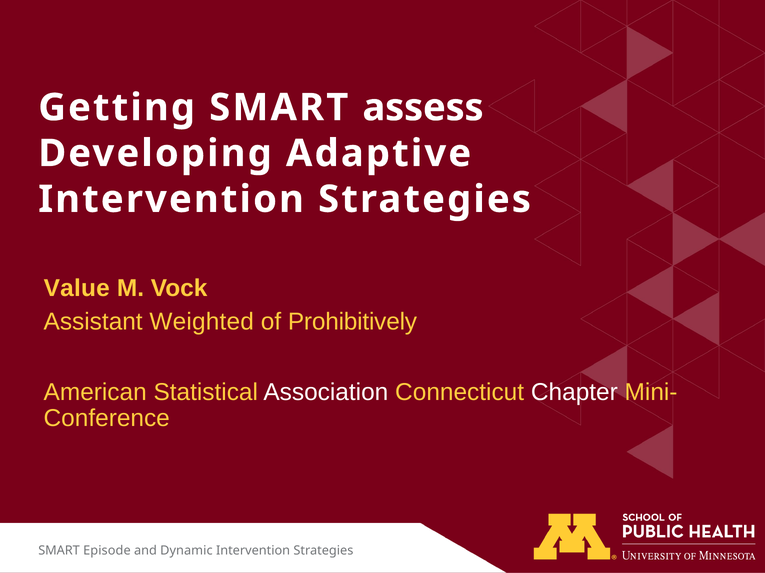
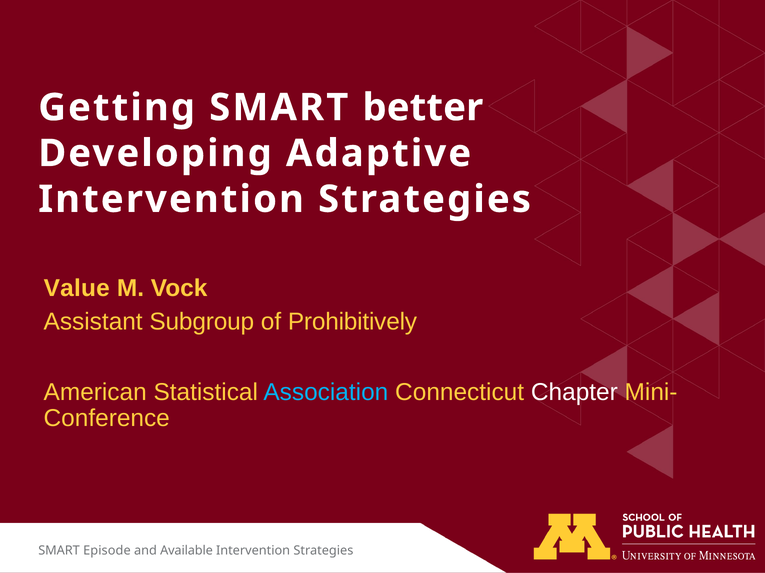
assess: assess -> better (423, 108)
Weighted: Weighted -> Subgroup (202, 322)
Association colour: white -> light blue (326, 393)
Dynamic: Dynamic -> Available (187, 551)
